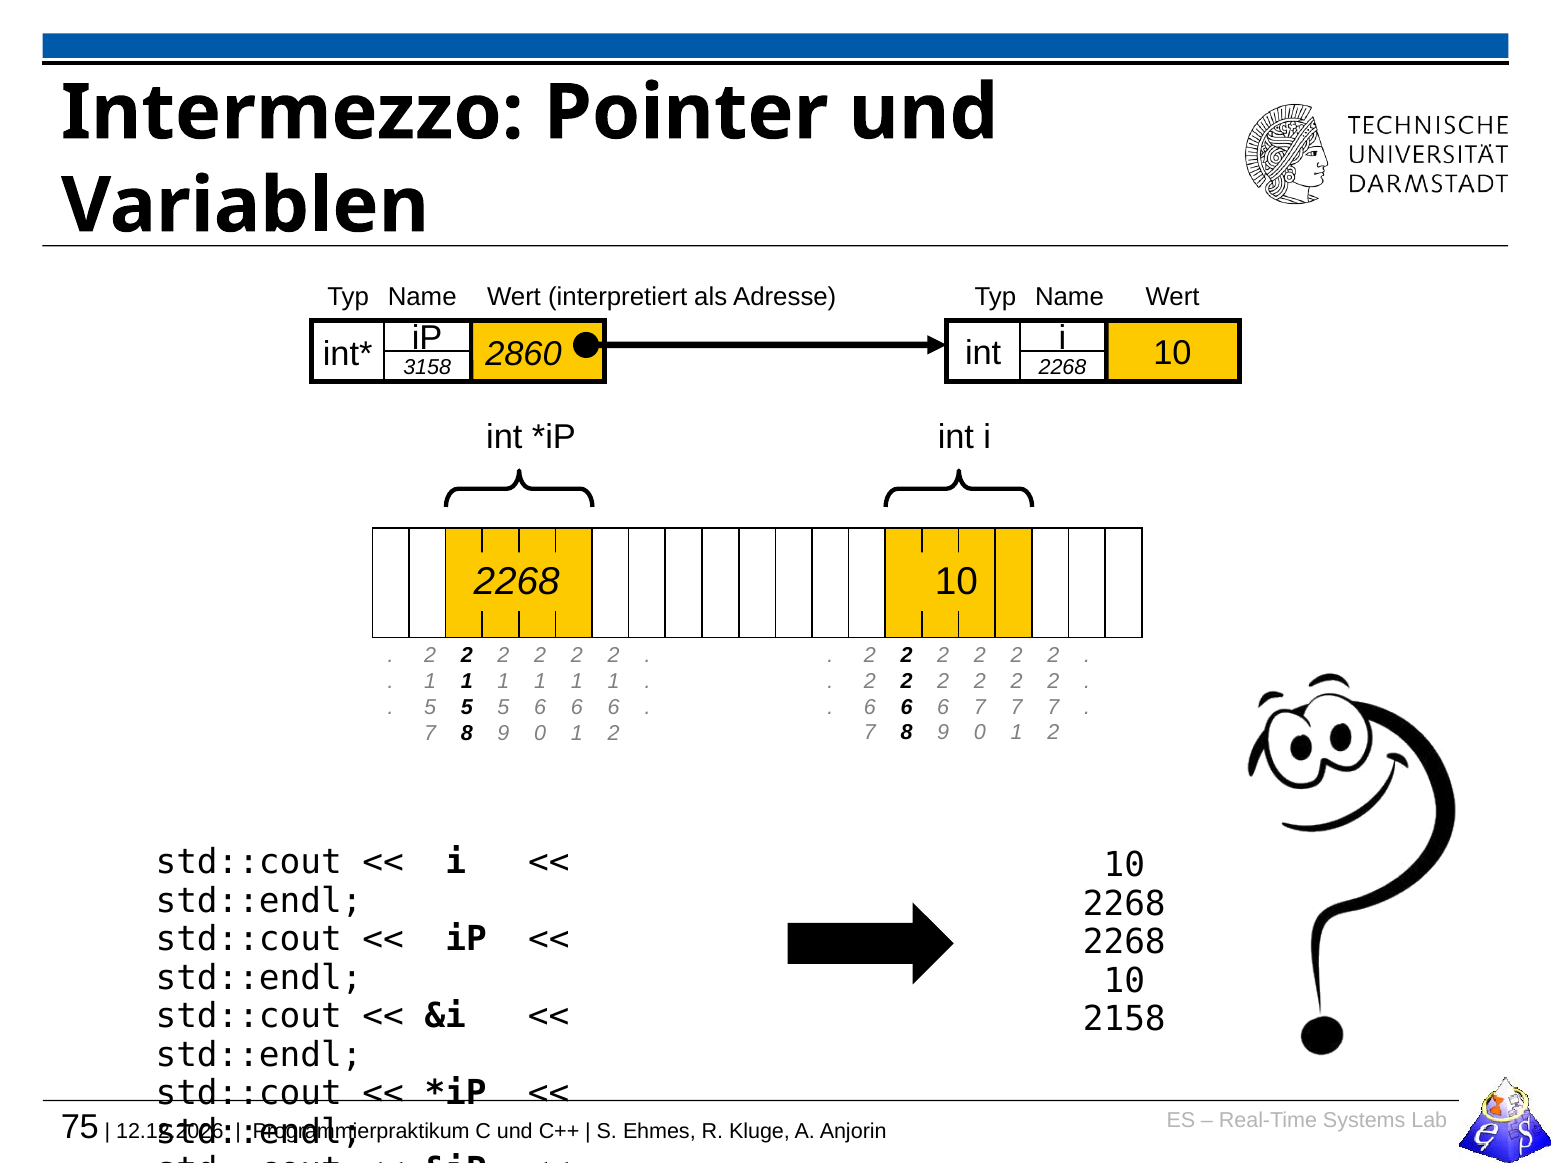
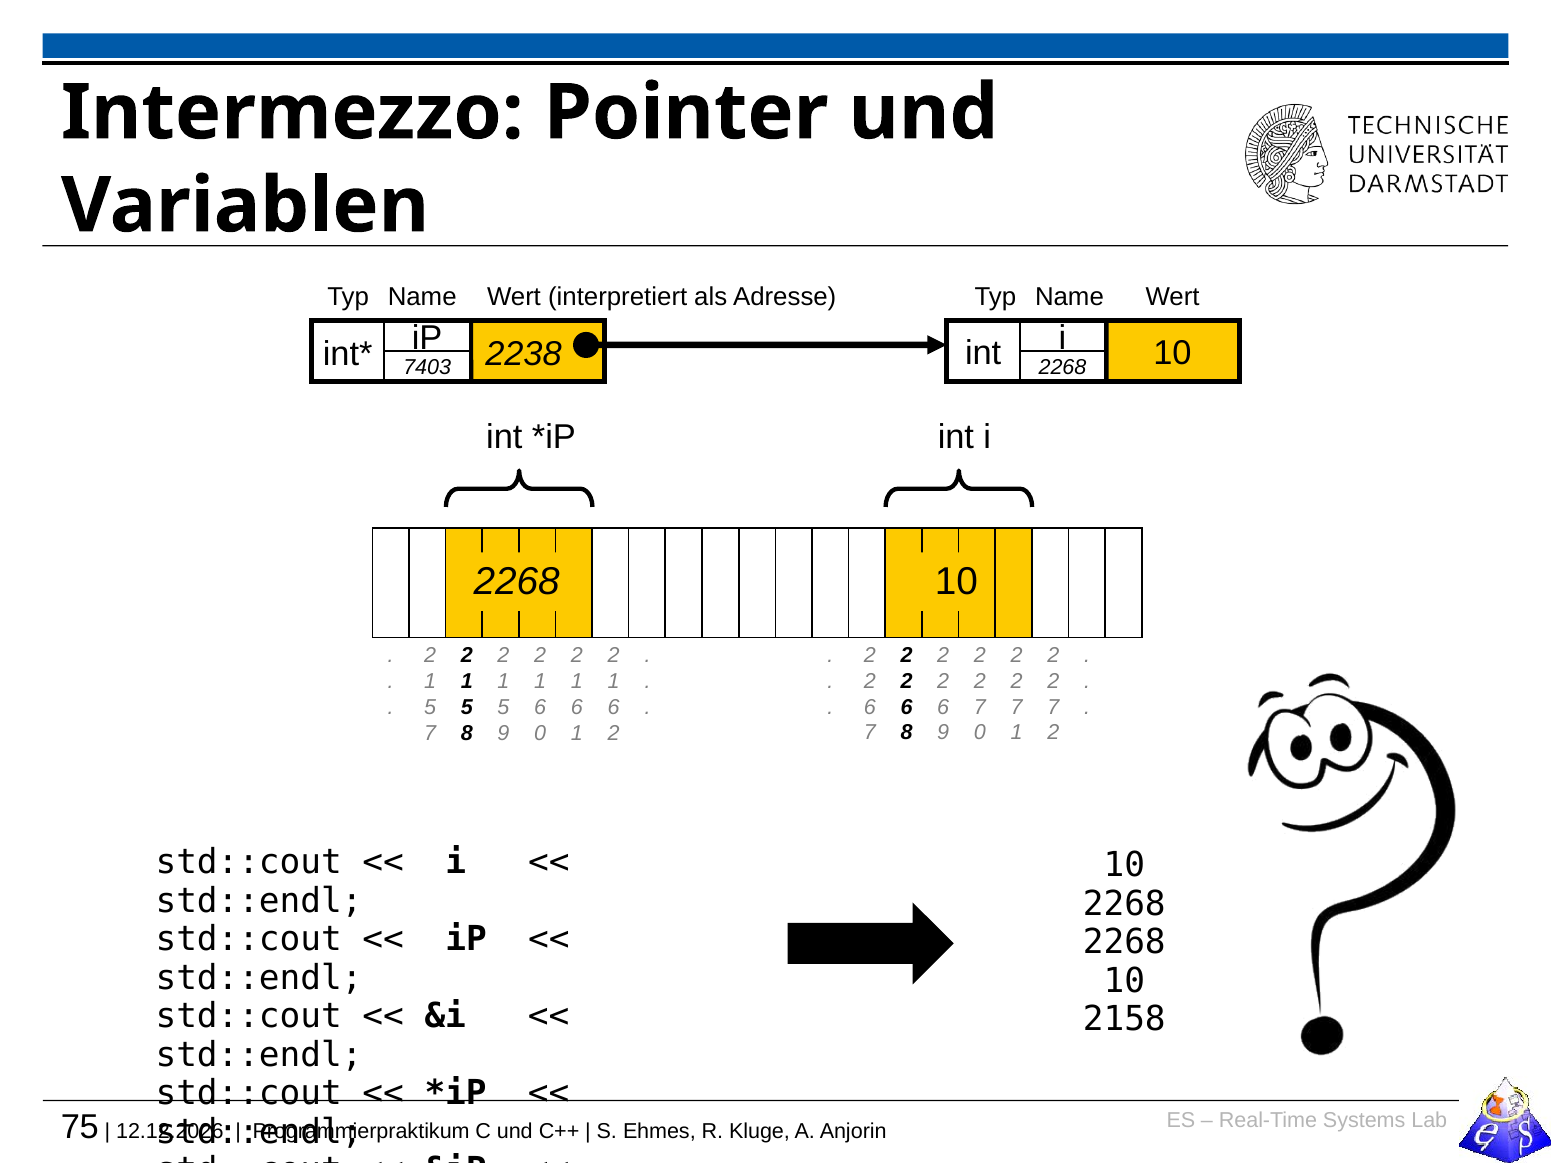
2860: 2860 -> 2238 (523, 354)
3158: 3158 -> 7403 (427, 368)
